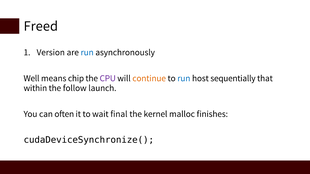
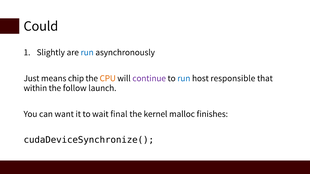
Freed: Freed -> Could (41, 26)
Version: Version -> Slightly (51, 52)
Well: Well -> Just (31, 78)
CPU colour: purple -> orange (108, 78)
continue colour: orange -> purple (149, 78)
sequentially: sequentially -> responsible (233, 78)
often: often -> want (64, 114)
